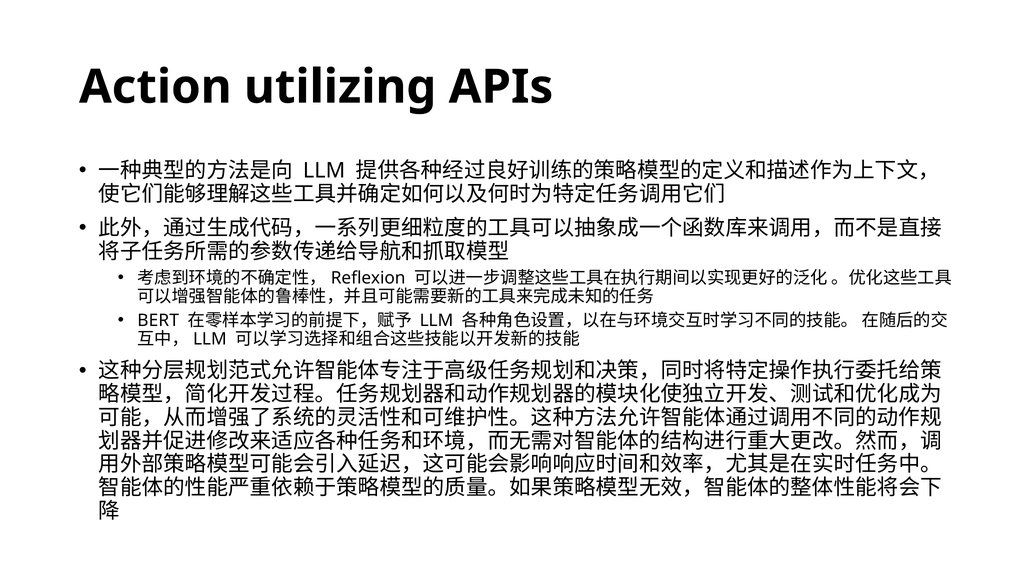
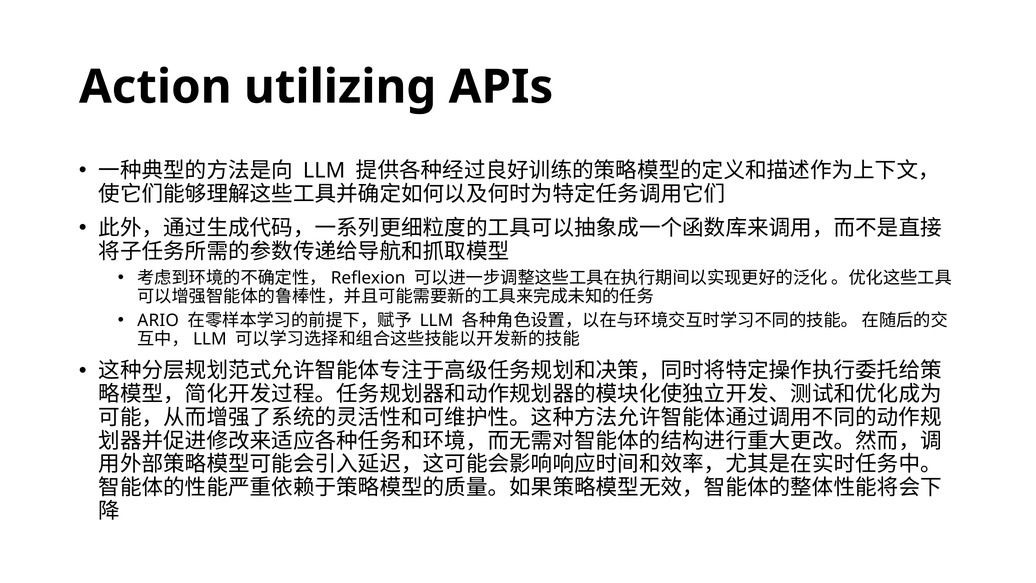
BERT: BERT -> ARIO (158, 320)
